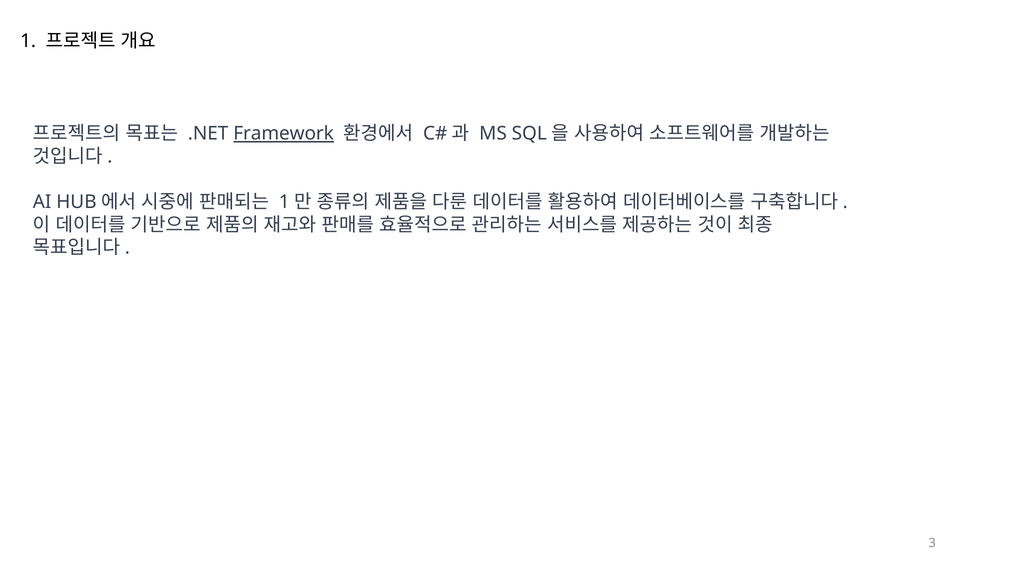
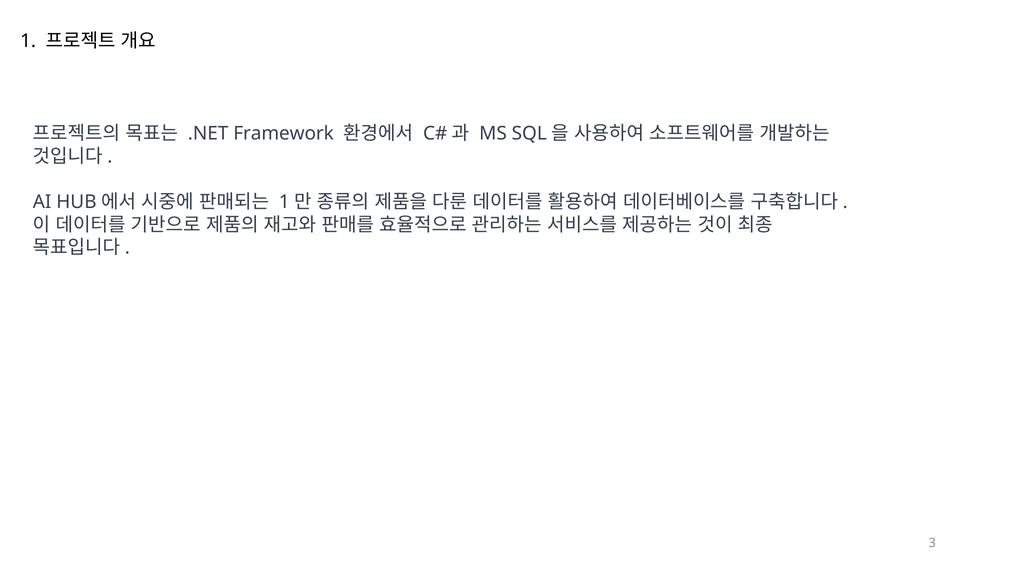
Framework underline: present -> none (284, 134)
